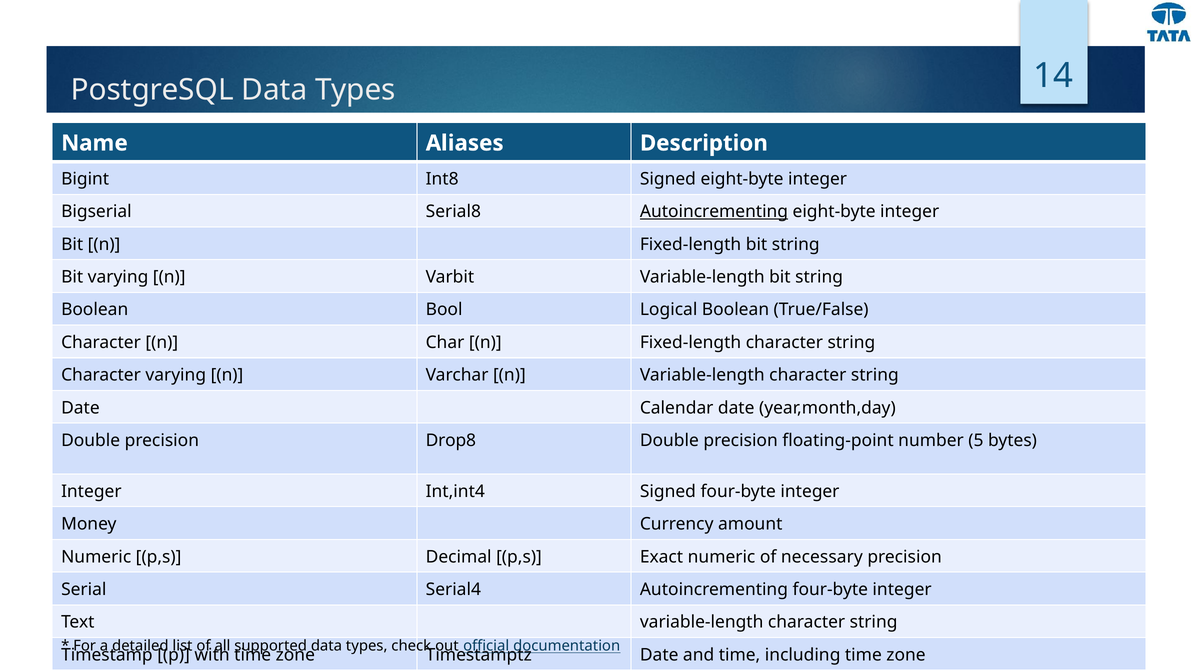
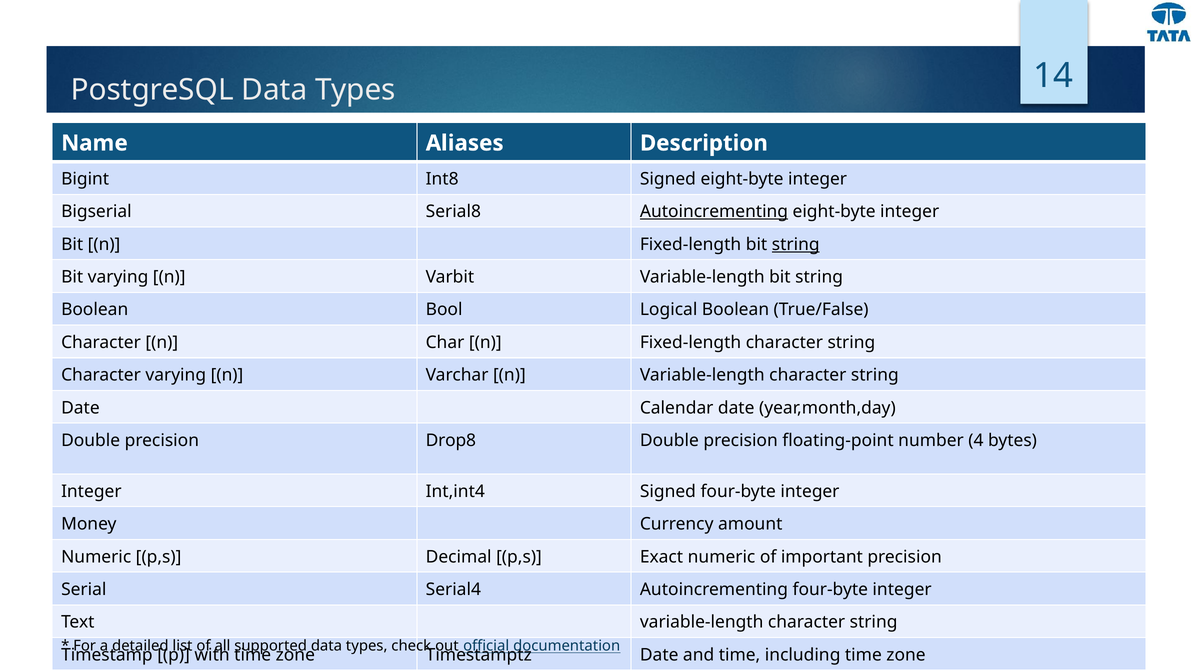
string underline: none -> present (796, 244)
5: 5 -> 4 (976, 440)
necessary: necessary -> important (822, 556)
